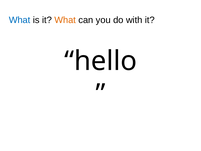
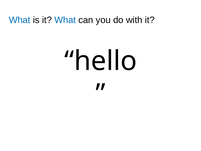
What colour: orange -> blue (65, 20)
